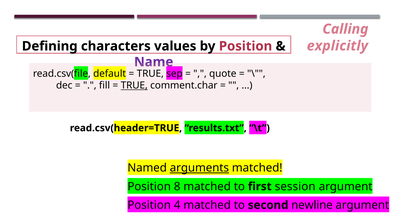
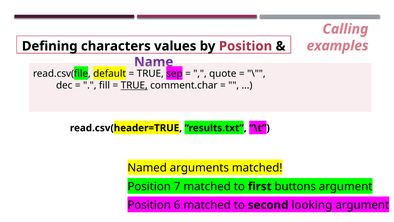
explicitly: explicitly -> examples (338, 46)
arguments underline: present -> none (199, 168)
8: 8 -> 7 (177, 186)
session: session -> buttons (295, 186)
4: 4 -> 6 (177, 205)
newline: newline -> looking (312, 205)
